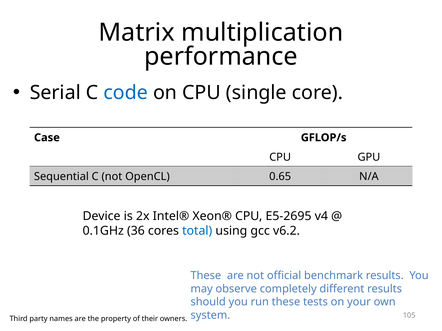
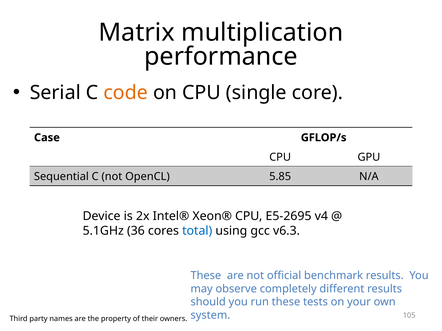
code colour: blue -> orange (126, 93)
0.65: 0.65 -> 5.85 (280, 177)
0.1GHz: 0.1GHz -> 5.1GHz (103, 231)
v6.2: v6.2 -> v6.3 (286, 231)
